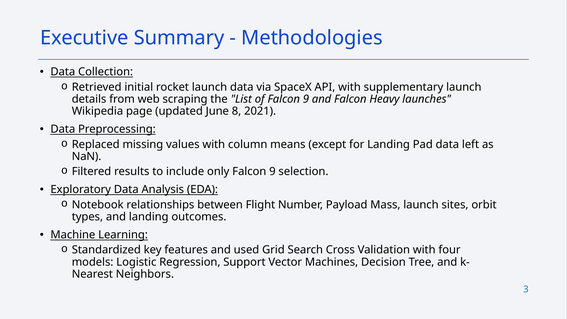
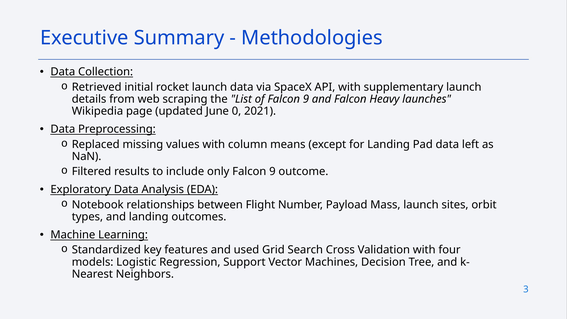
8: 8 -> 0 (236, 111)
selection: selection -> outcome (303, 172)
